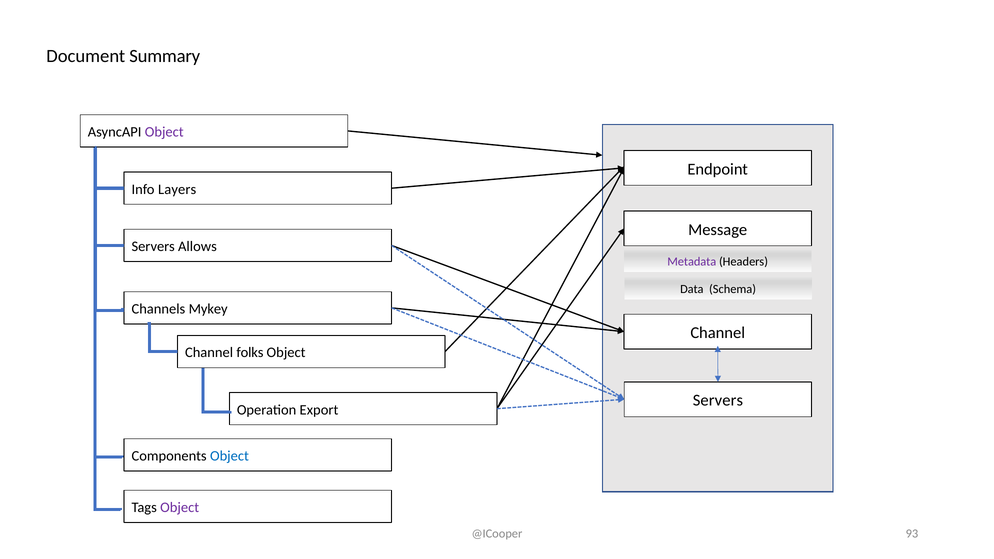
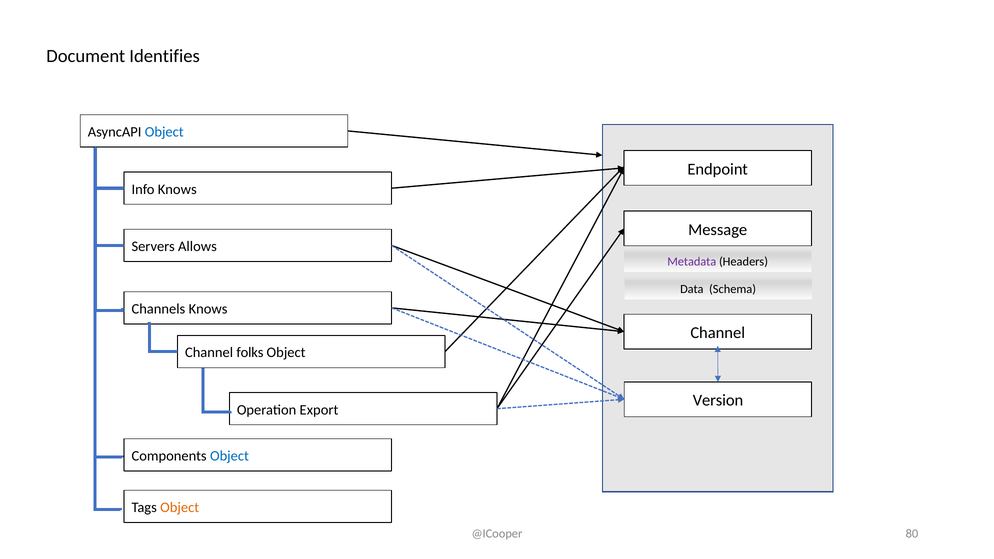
Summary: Summary -> Identifies (165, 56)
Object colour: purple -> blue (164, 132)
Info Layers: Layers -> Knows (177, 189)
Channels Mykey: Mykey -> Knows (208, 309)
Servers: Servers -> Version (718, 401)
Object colour: purple -> orange (180, 507)
93: 93 -> 80 (912, 534)
